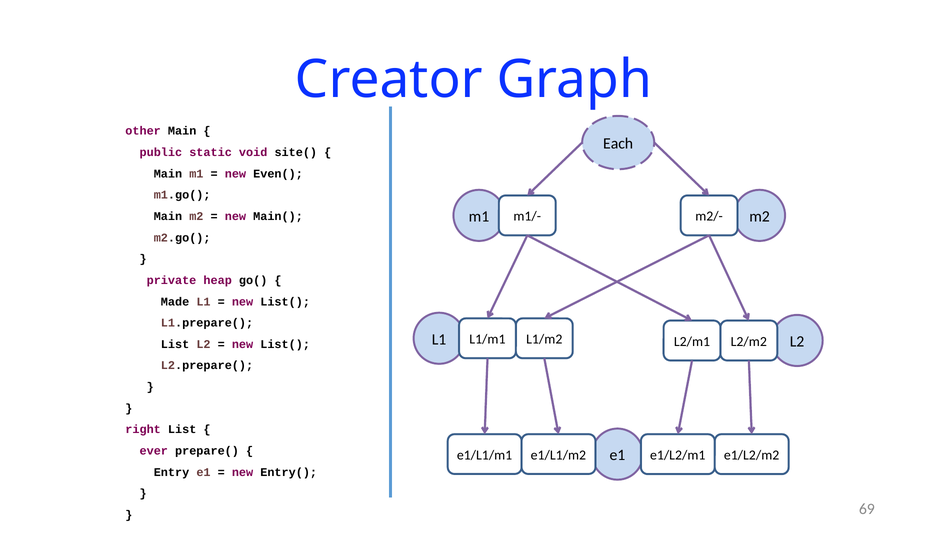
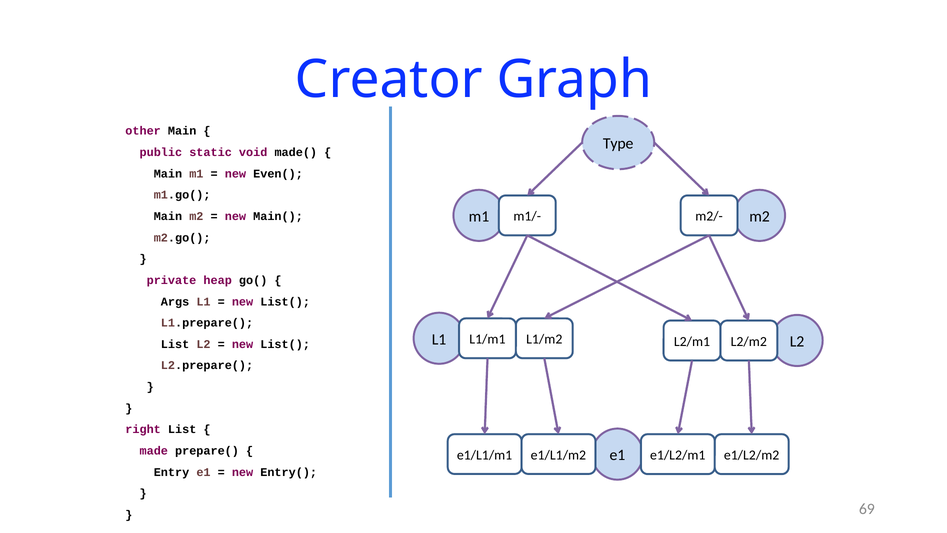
Each: Each -> Type (618, 144)
site(: site( -> made( (296, 152)
Made: Made -> Args (175, 301)
ever: ever -> made (154, 451)
